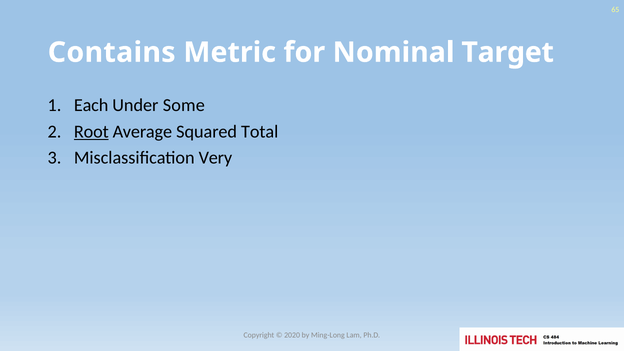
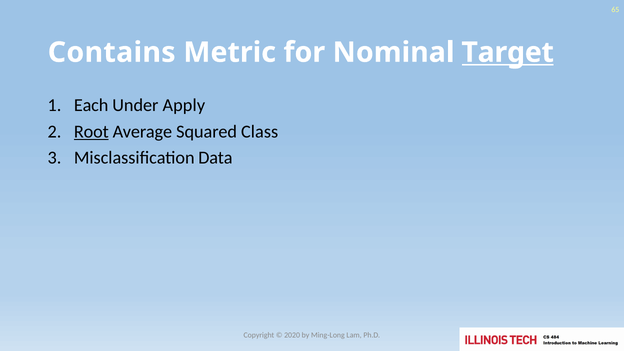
Target underline: none -> present (508, 52)
Some: Some -> Apply (184, 105)
Total: Total -> Class (260, 132)
Very: Very -> Data (215, 158)
